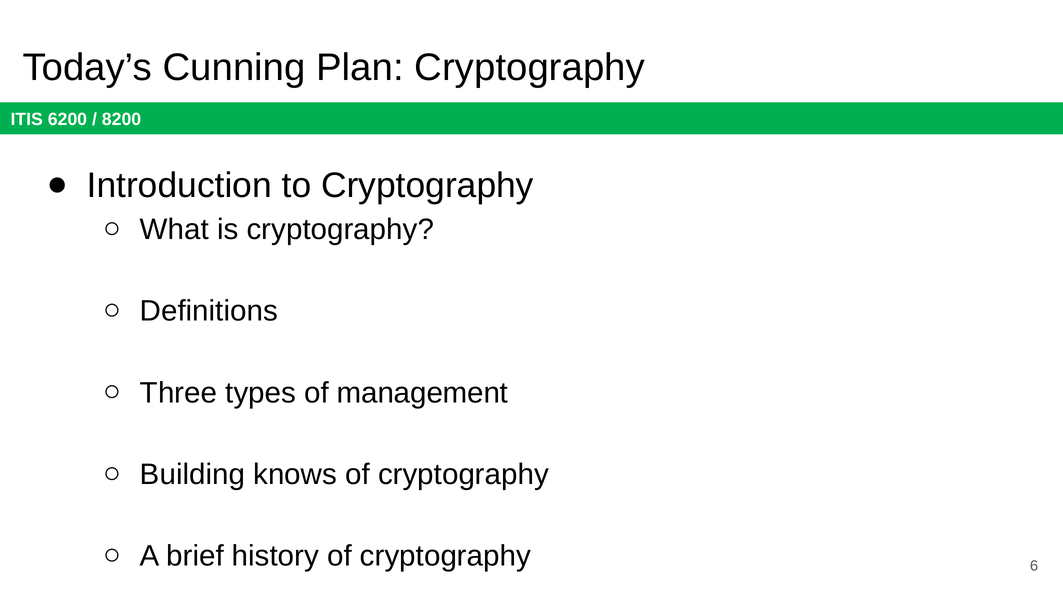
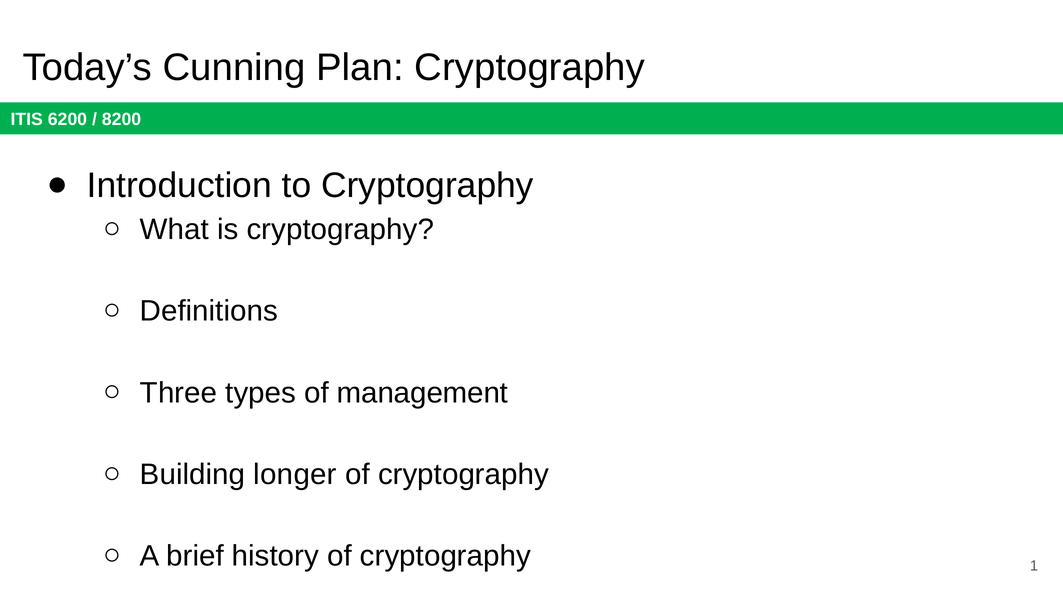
knows: knows -> longer (295, 474)
6: 6 -> 1 (1034, 566)
